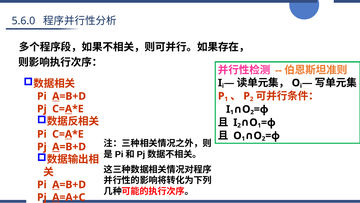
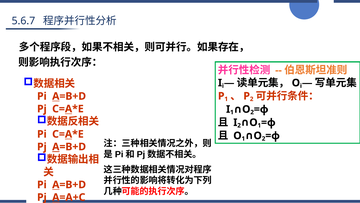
5.6.0: 5.6.0 -> 5.6.7 (23, 21)
